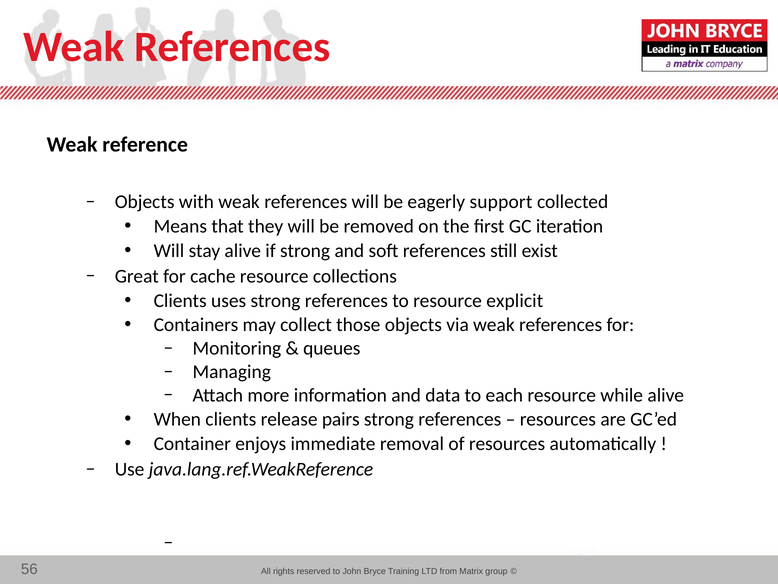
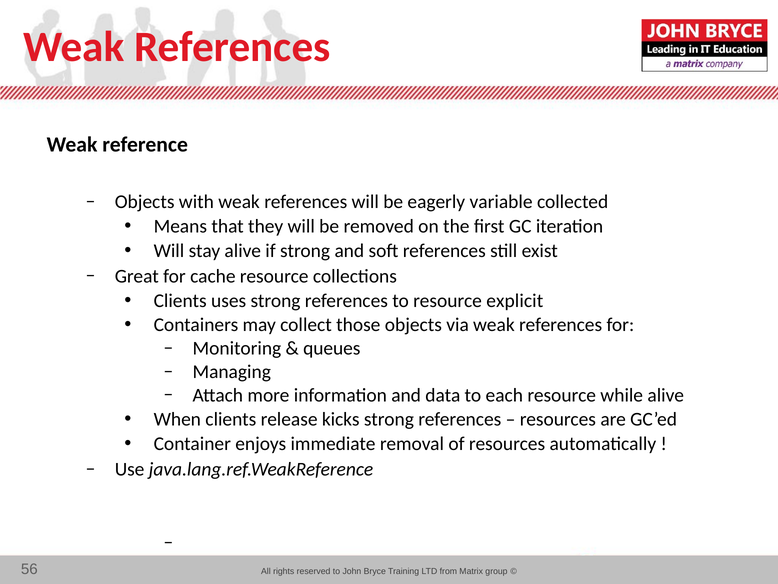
support: support -> variable (501, 202)
pairs: pairs -> kicks (341, 419)
